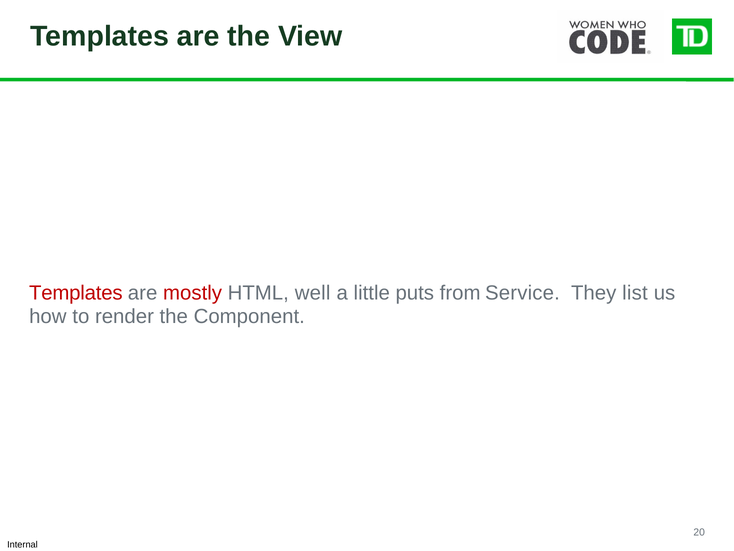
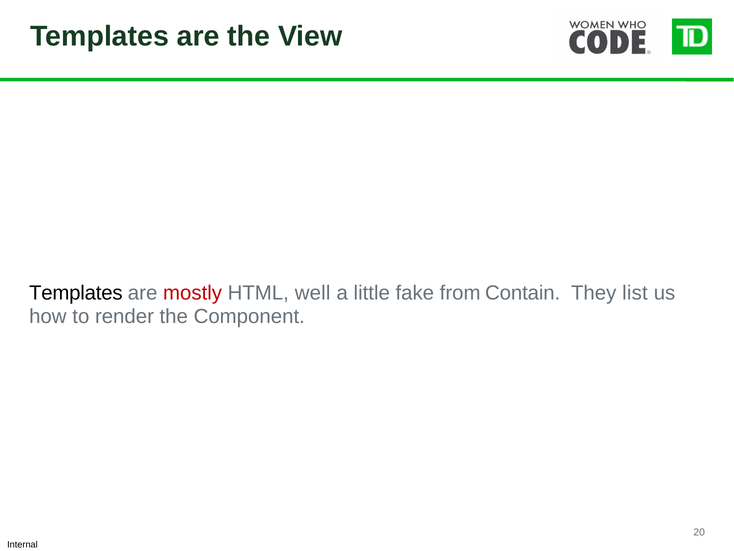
Templates colour: red -> black (76, 293)
puts: puts -> fake (415, 293)
Service: Service -> Contain (523, 293)
